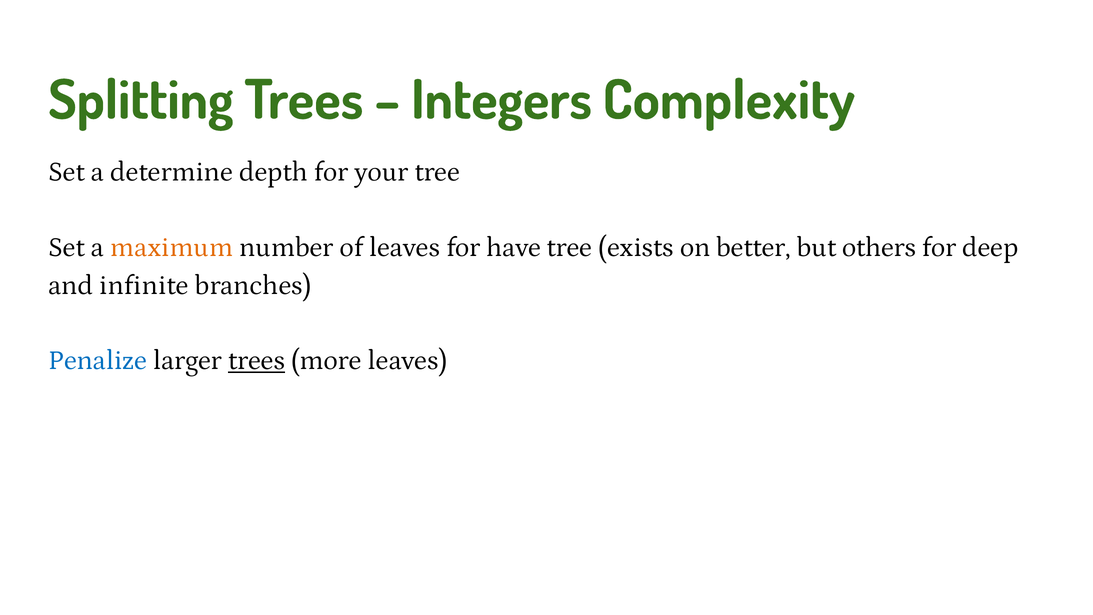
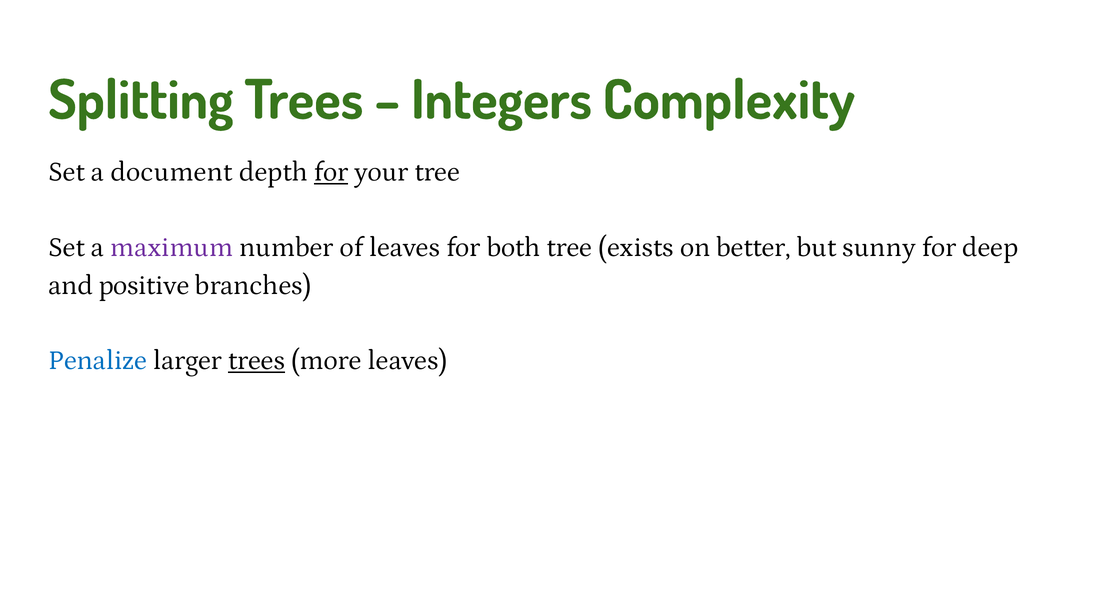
determine: determine -> document (172, 172)
for underline: none -> present (331, 172)
maximum colour: orange -> purple (172, 247)
have: have -> both (514, 247)
others: others -> sunny (879, 247)
infinite: infinite -> positive (144, 285)
